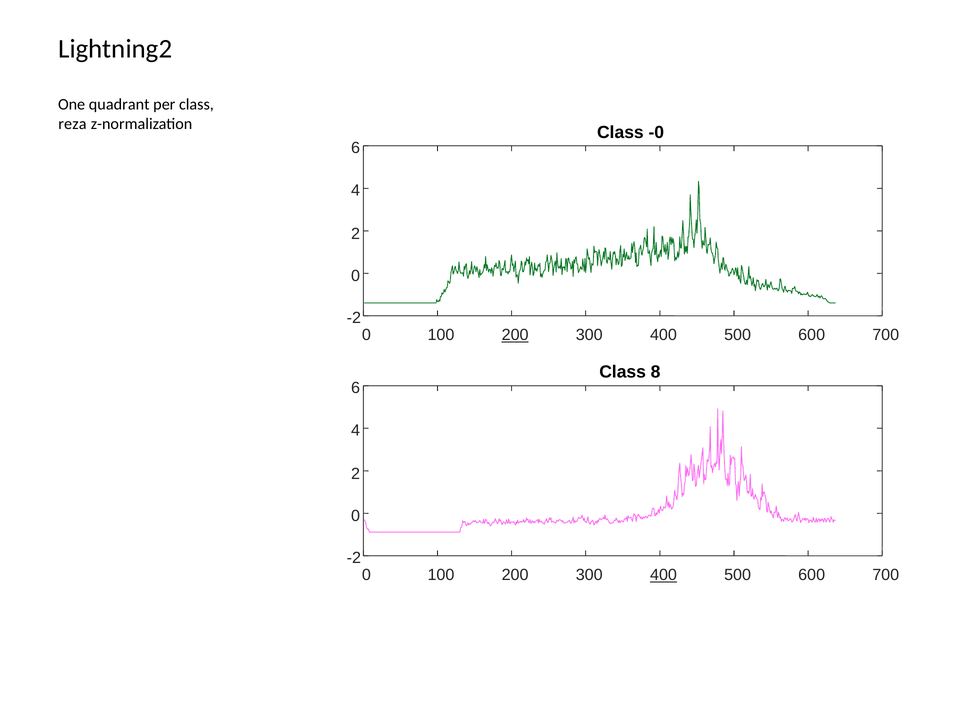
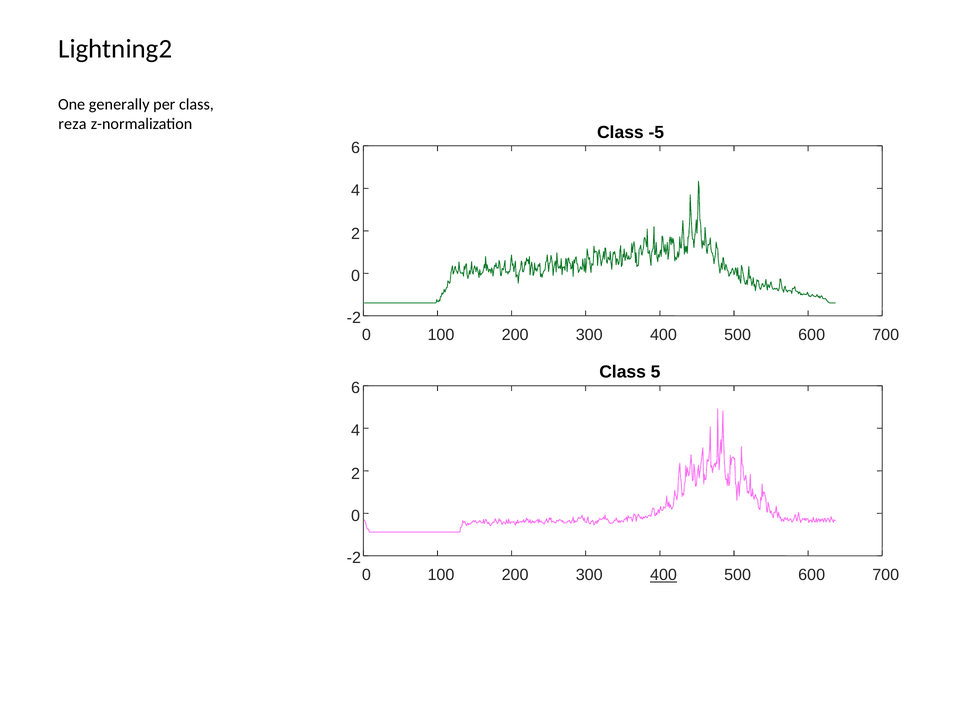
quadrant: quadrant -> generally (119, 104)
-0: -0 -> -5 (656, 132)
200 underline: present -> none (515, 335)
8: 8 -> 5 (656, 372)
